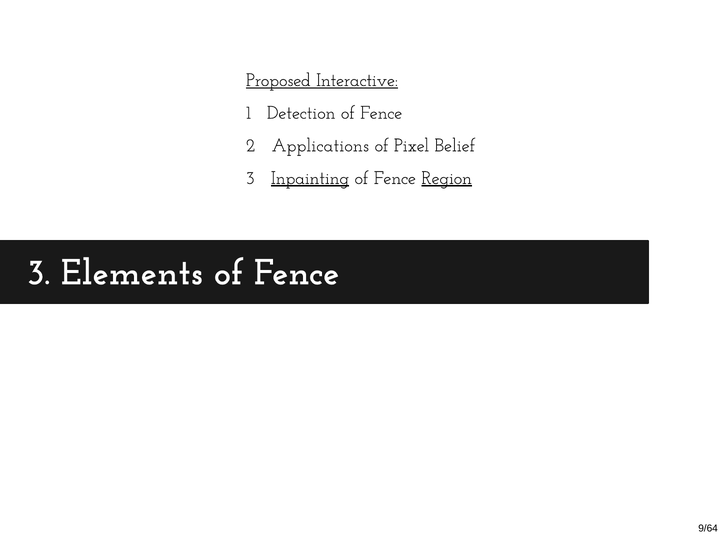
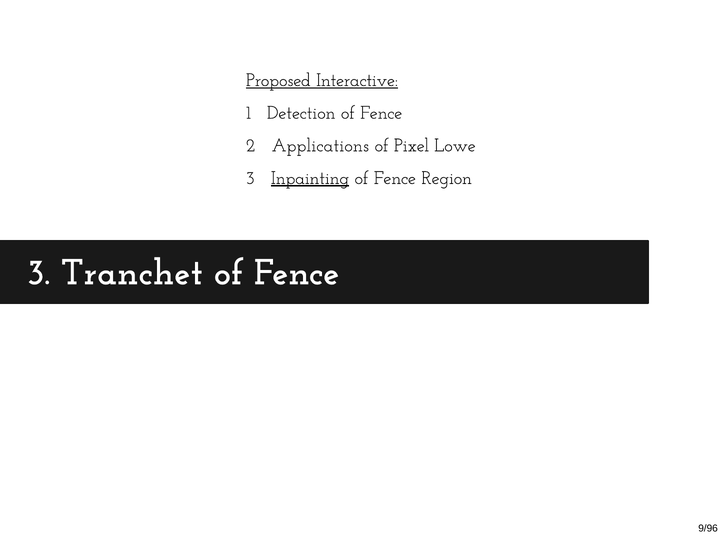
Belief: Belief -> Lowe (455, 145)
Region underline: present -> none (447, 178)
Elements: Elements -> Tranchet (132, 272)
9/64: 9/64 -> 9/96 (708, 528)
